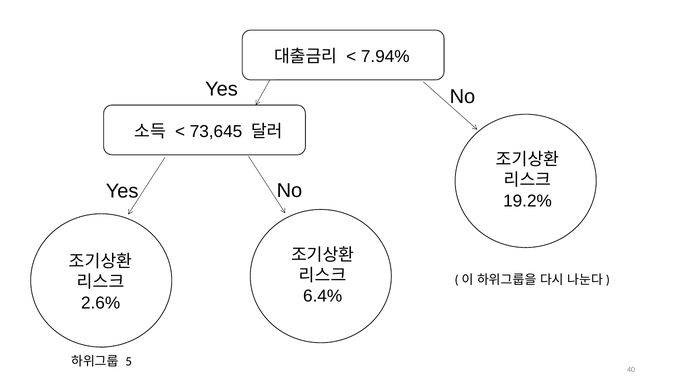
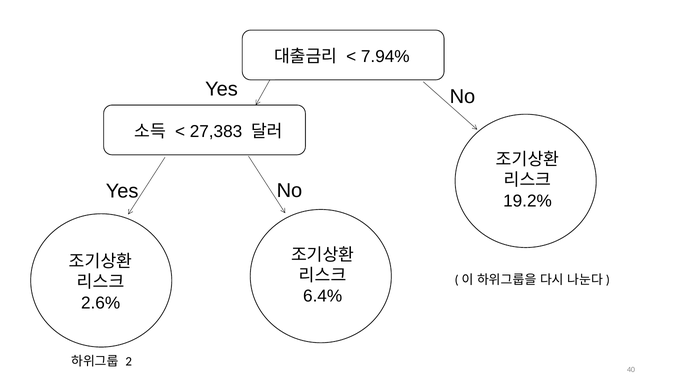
73,645: 73,645 -> 27,383 (216, 131)
5: 5 -> 2 (129, 361)
